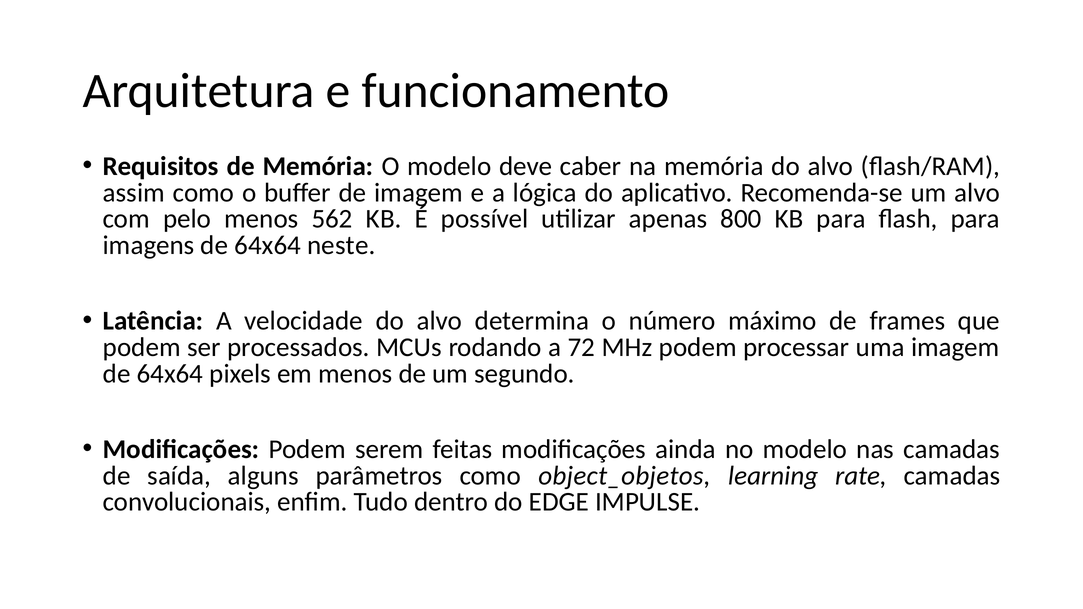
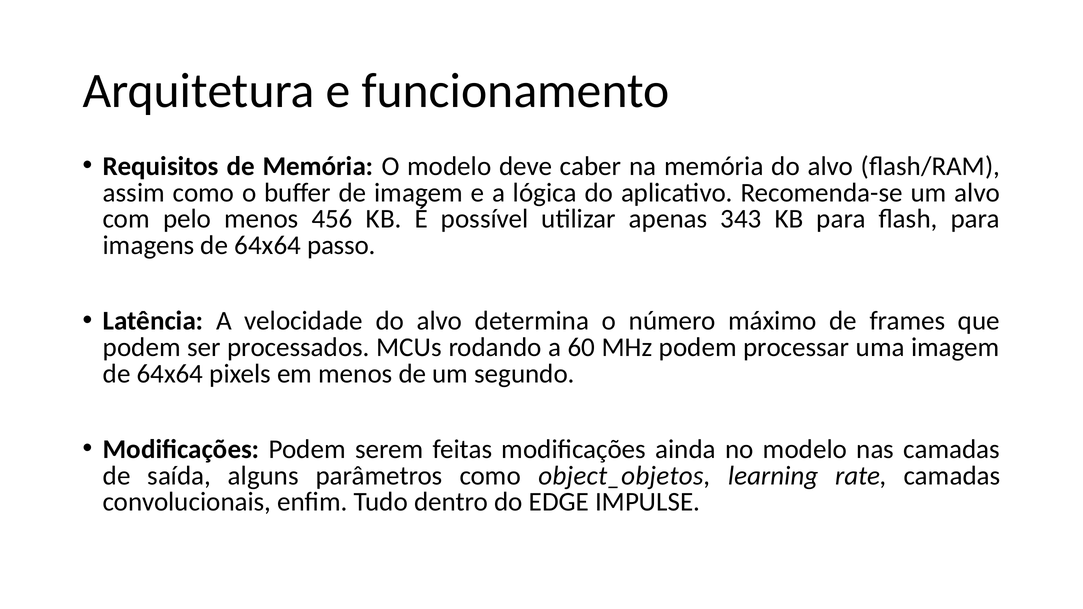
562: 562 -> 456 (332, 219)
800: 800 -> 343 (741, 219)
neste: neste -> passo (341, 245)
72: 72 -> 60 (581, 347)
